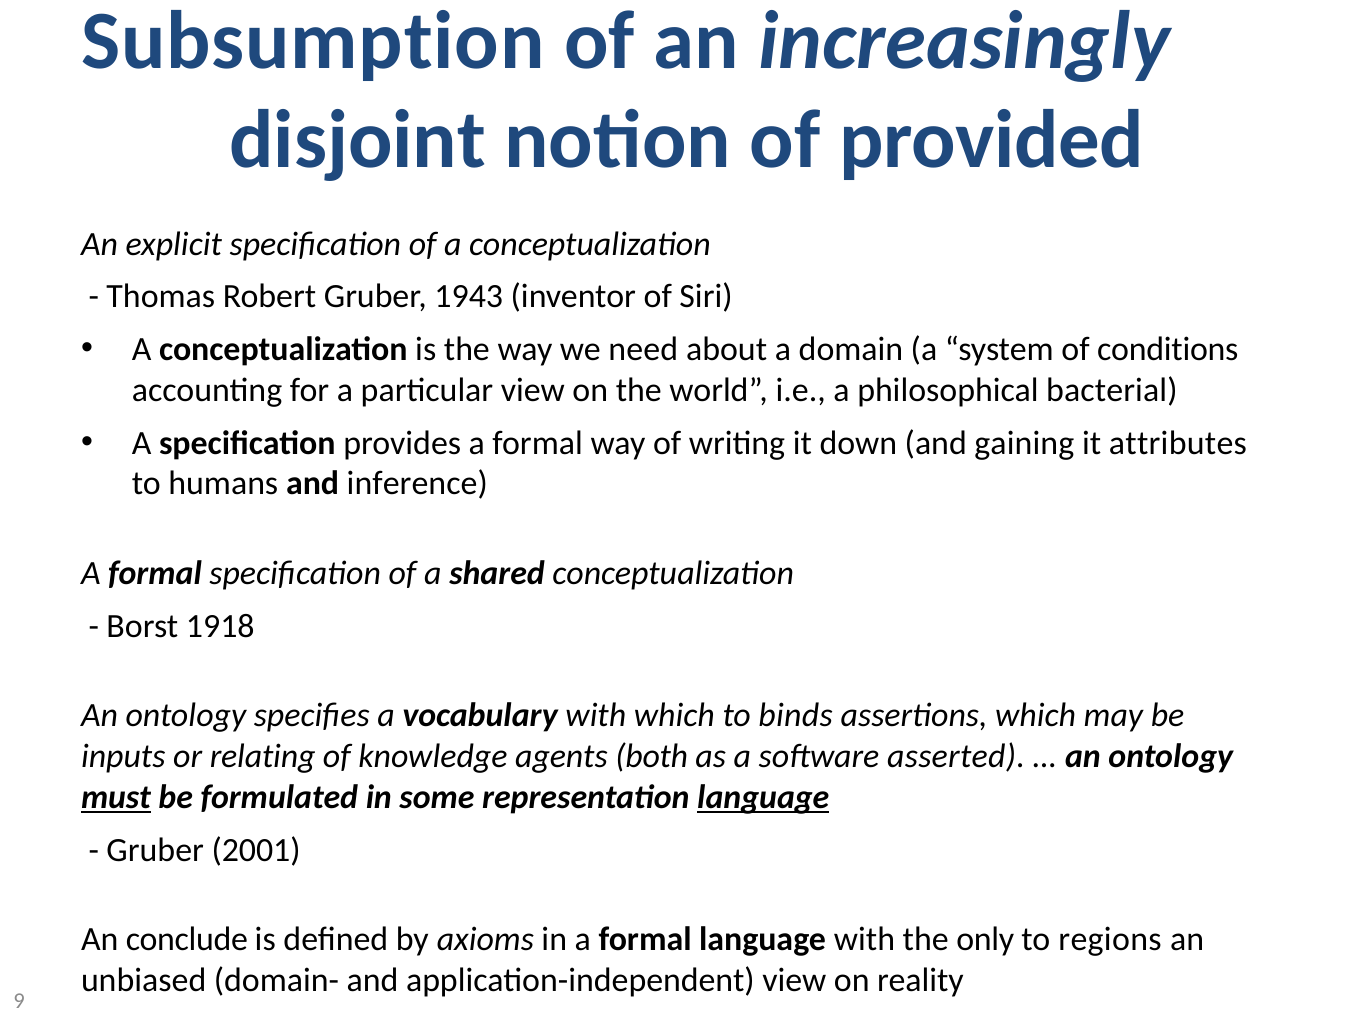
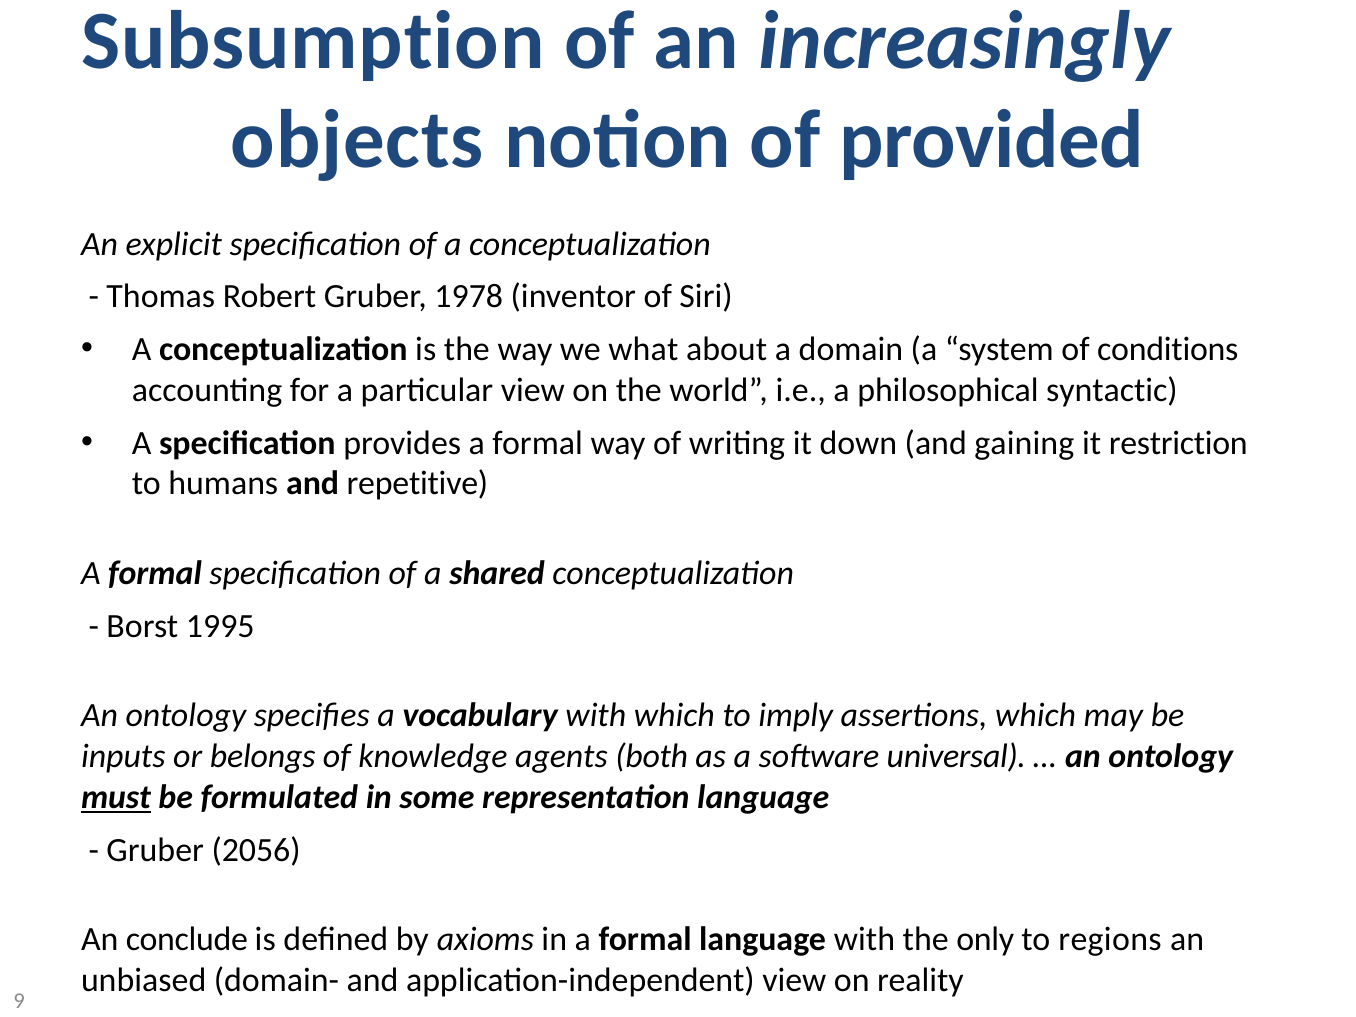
disjoint: disjoint -> objects (357, 140)
1943: 1943 -> 1978 (469, 297)
need: need -> what (643, 350)
bacterial: bacterial -> syntactic (1112, 390)
attributes: attributes -> restriction (1178, 443)
inference: inference -> repetitive (417, 484)
1918: 1918 -> 1995 (220, 626)
binds: binds -> imply (796, 716)
relating: relating -> belongs (263, 756)
asserted: asserted -> universal (956, 756)
language underline: present -> none (763, 797)
2001: 2001 -> 2056 (256, 850)
